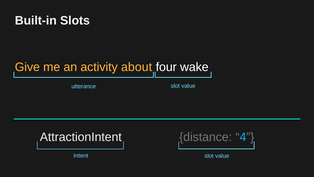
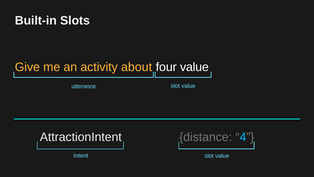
four wake: wake -> value (194, 67)
